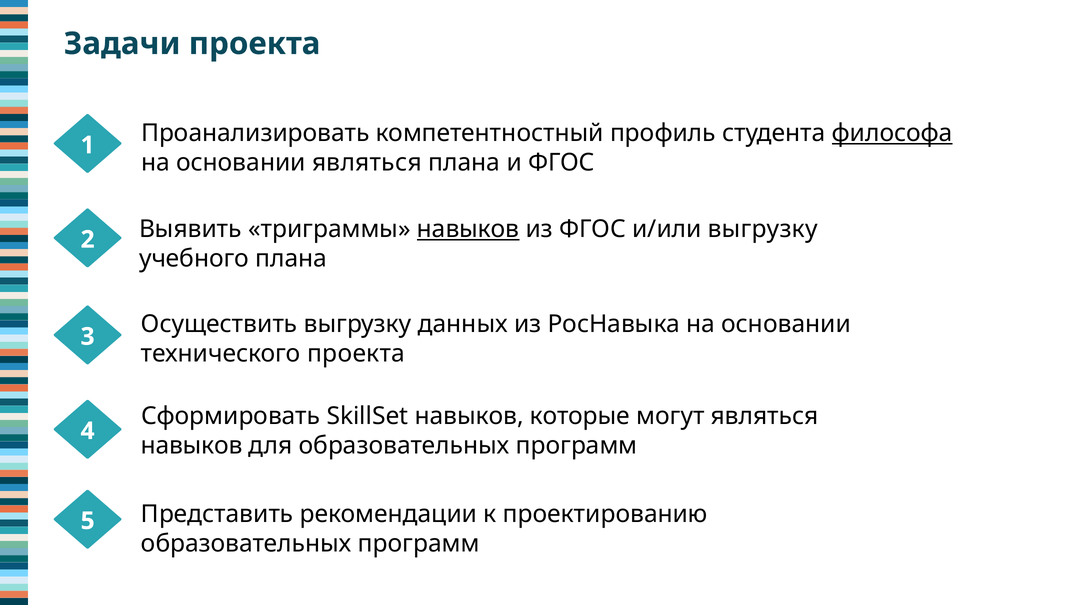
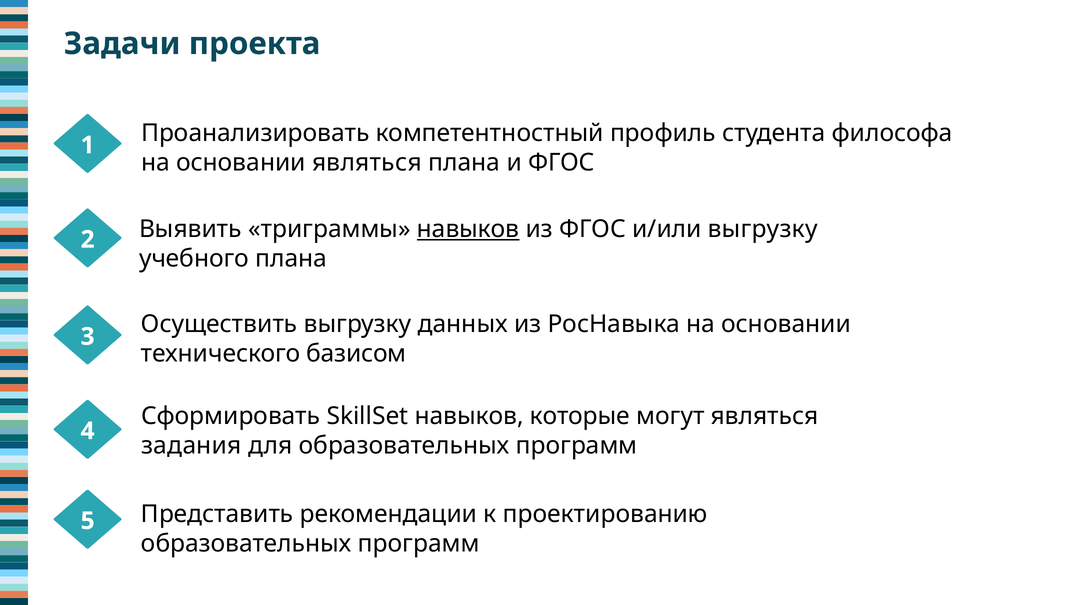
философа underline: present -> none (892, 133)
технического проекта: проекта -> базисом (356, 353)
навыков: навыков -> задания (191, 446)
